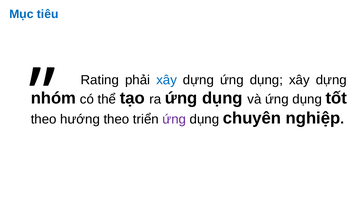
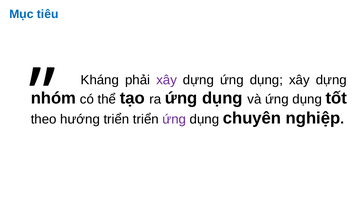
Rating: Rating -> Kháng (100, 80)
xây colour: blue -> purple (167, 80)
hướng theo: theo -> triển (116, 119)
